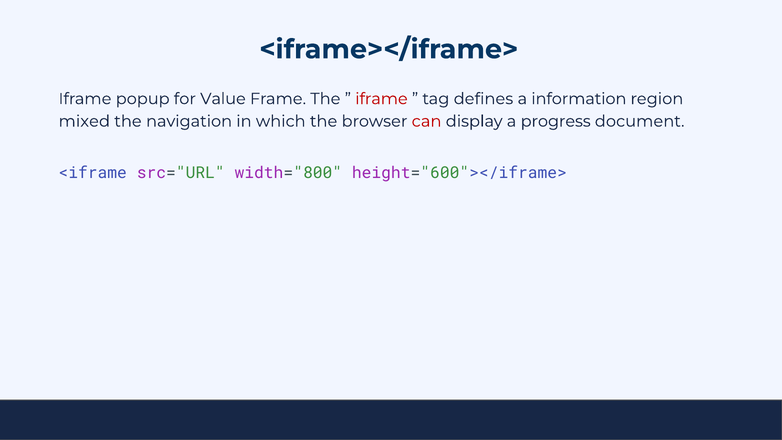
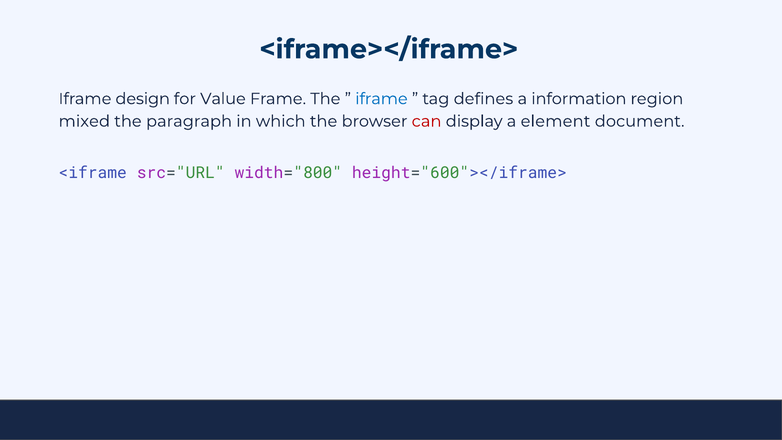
popup: popup -> design (143, 99)
iframe colour: red -> blue (381, 99)
navigation: navigation -> paragraph (189, 121)
progress: progress -> element (556, 121)
